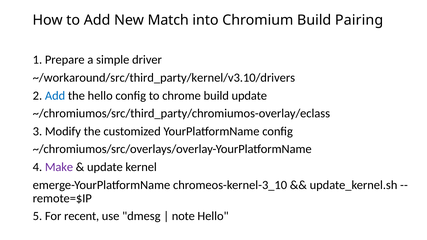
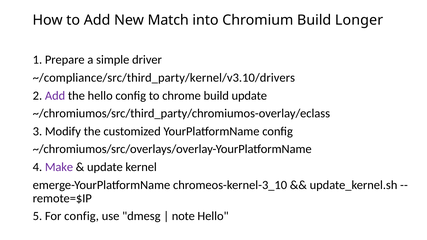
Pairing: Pairing -> Longer (359, 20)
~/workaround/src/third_party/kernel/v3.10/drivers: ~/workaround/src/third_party/kernel/v3.10/drivers -> ~/compliance/src/third_party/kernel/v3.10/drivers (164, 78)
Add colour: blue -> purple (55, 96)
For recent: recent -> config (82, 216)
